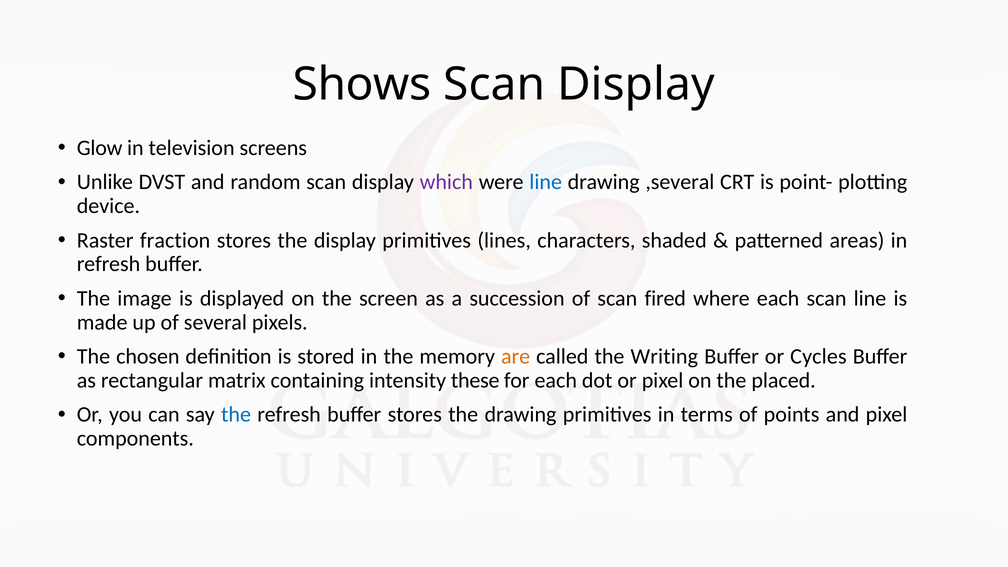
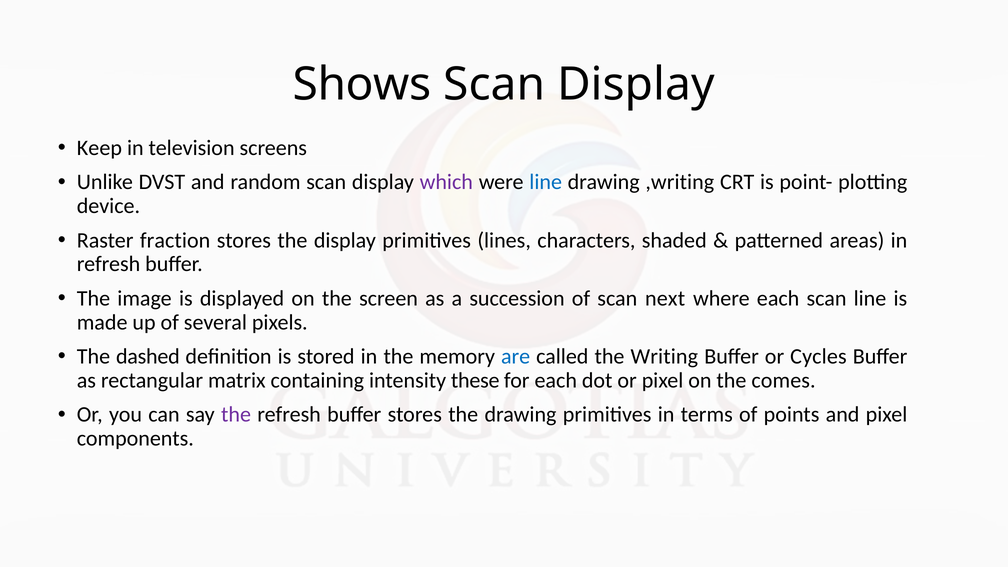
Glow: Glow -> Keep (99, 148)
,several: ,several -> ,writing (680, 182)
fired: fired -> next (665, 298)
chosen: chosen -> dashed (148, 357)
are colour: orange -> blue (516, 357)
placed: placed -> comes (784, 380)
the colour: blue -> purple (236, 415)
